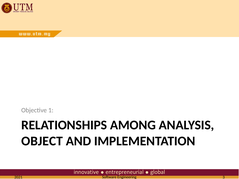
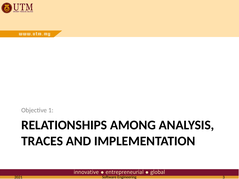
OBJECT: OBJECT -> TRACES (42, 141)
